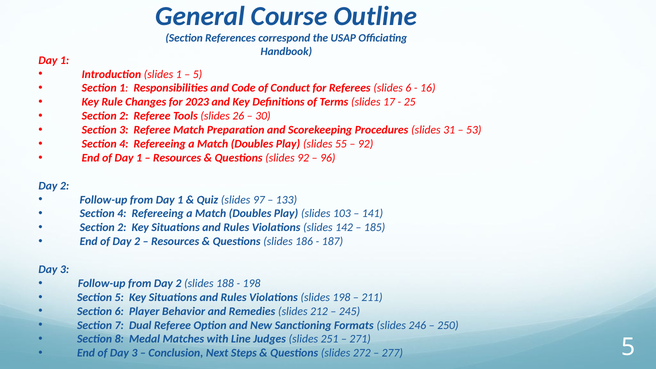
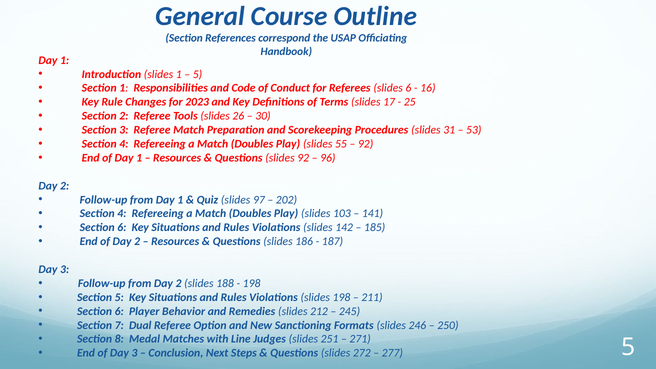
133: 133 -> 202 (286, 200)
2: 2 -> 6 (122, 228)
